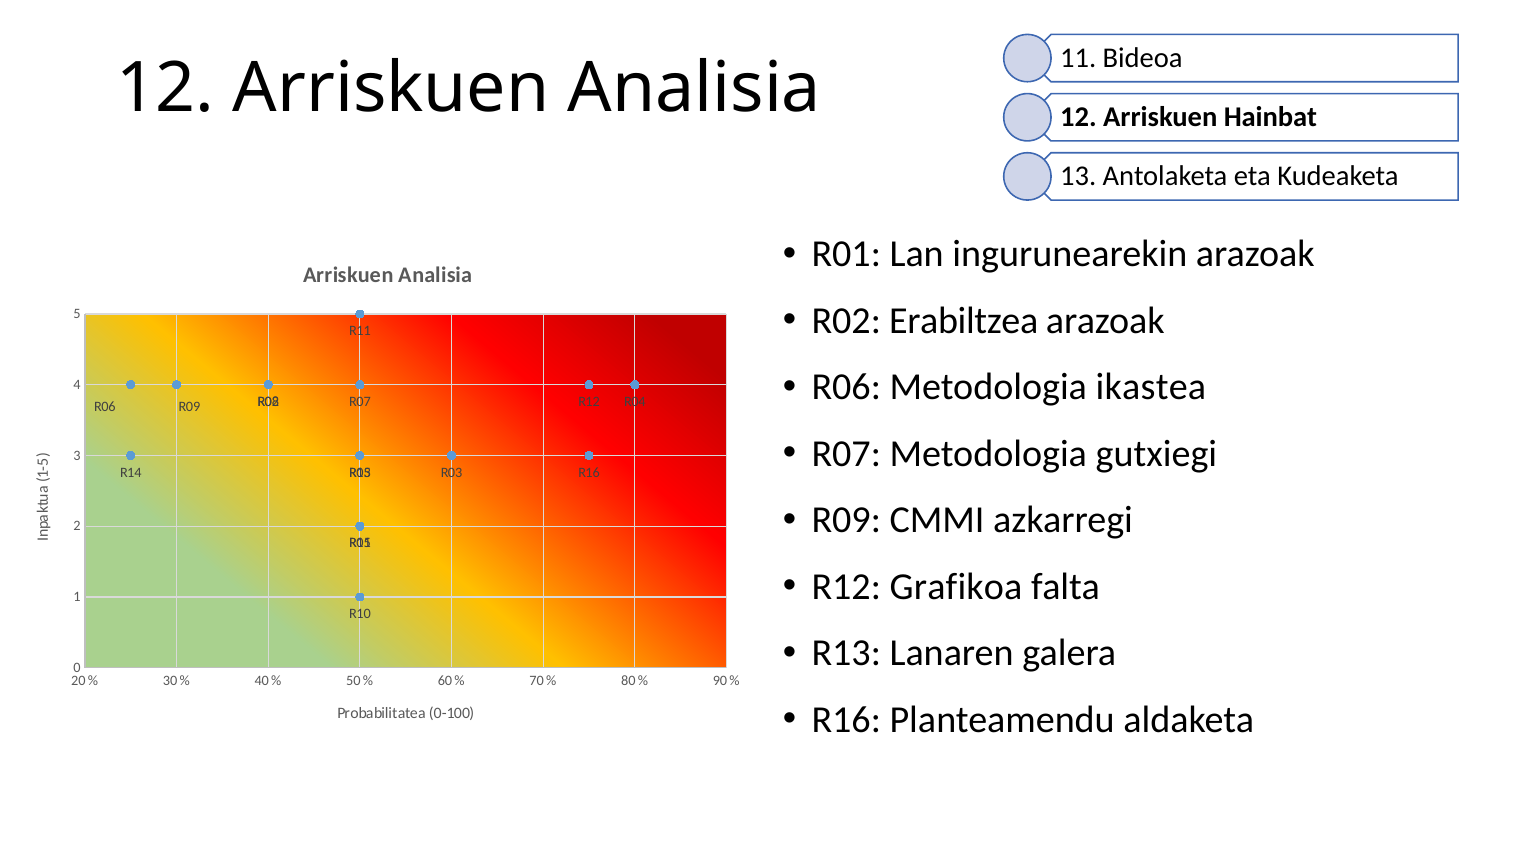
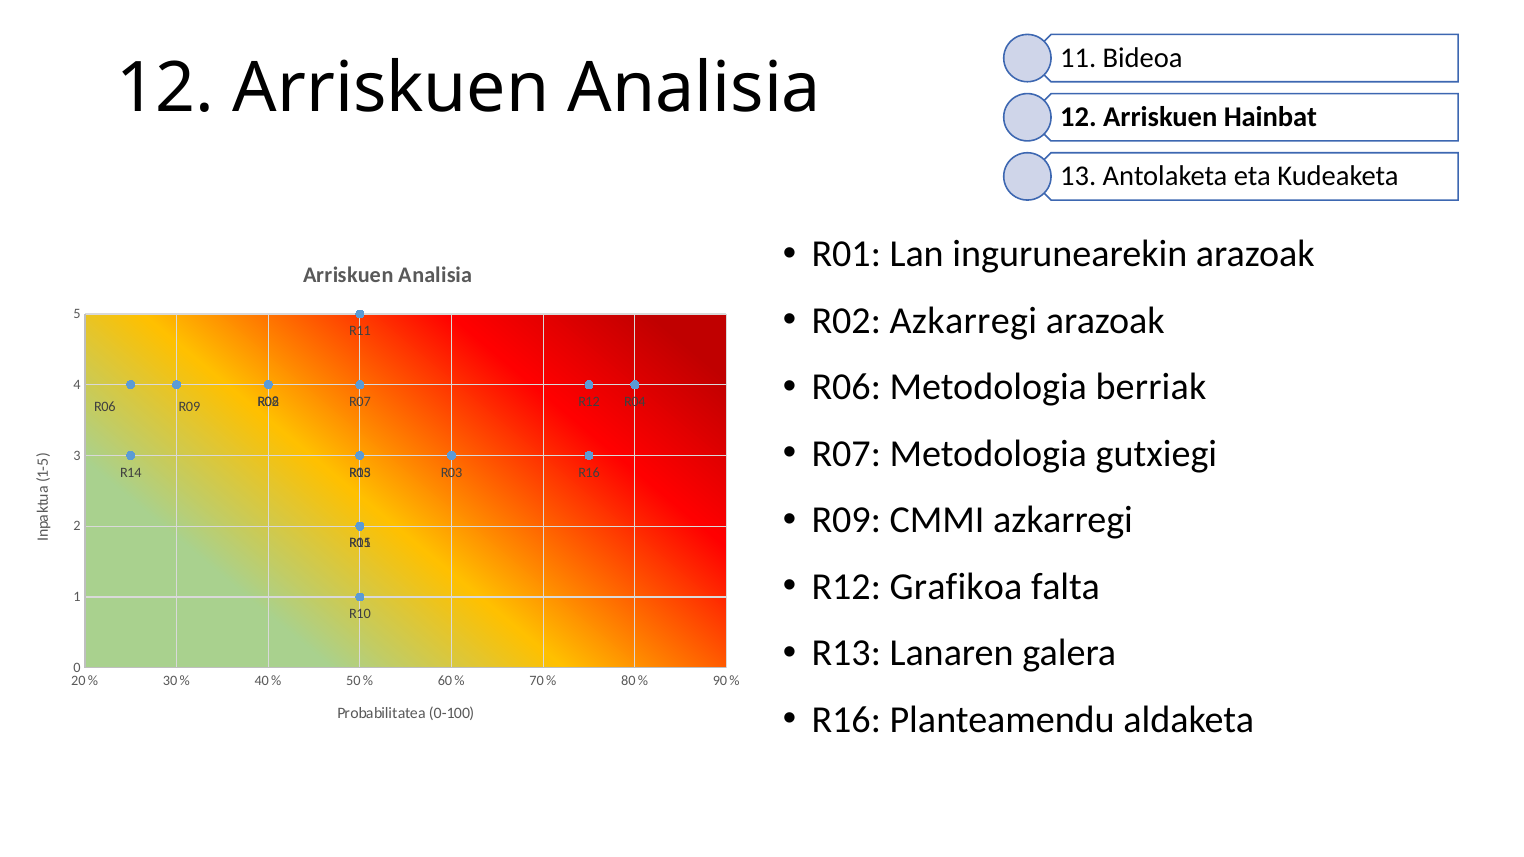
Erabiltzea: Erabiltzea -> Azkarregi (963, 321)
ikastea: ikastea -> berriak (1151, 387)
